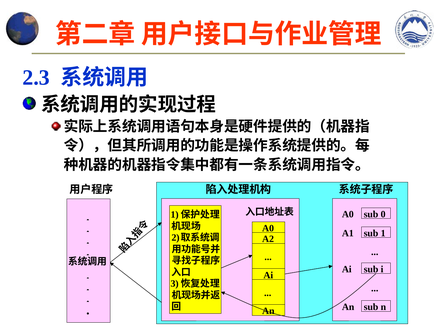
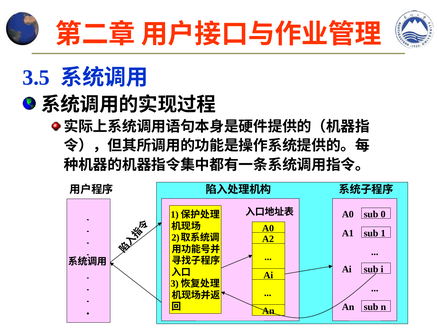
2.3: 2.3 -> 3.5 (36, 78)
